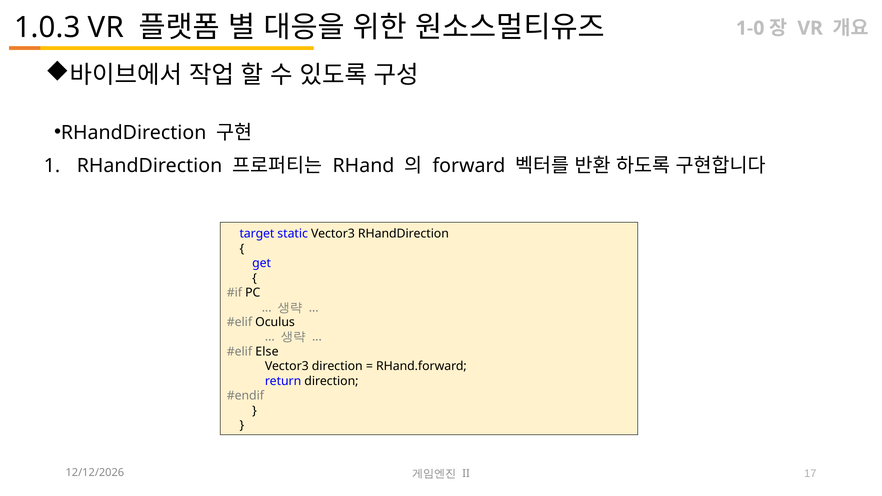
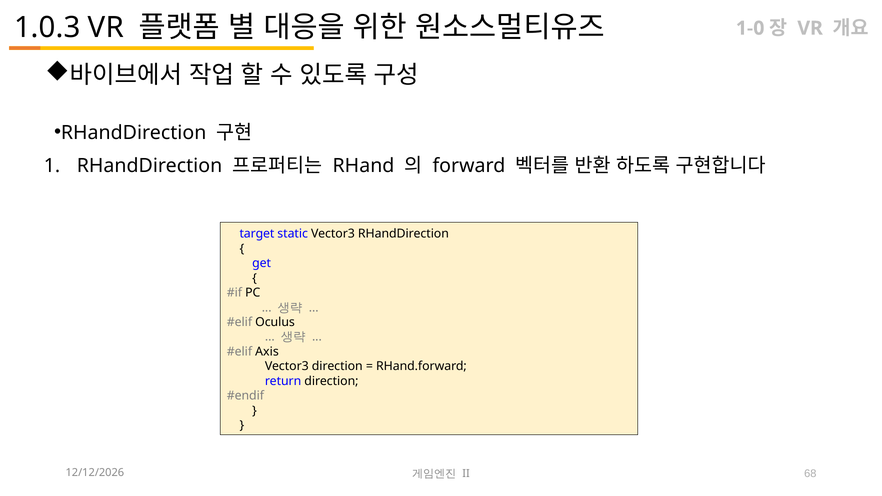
Else: Else -> Axis (267, 352)
17: 17 -> 68 (810, 474)
